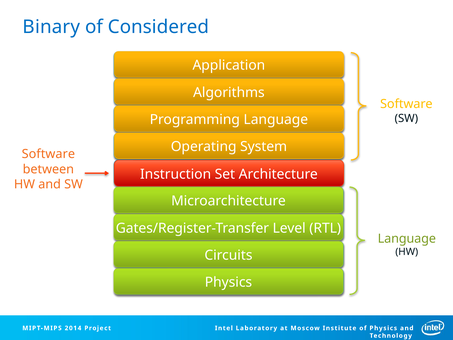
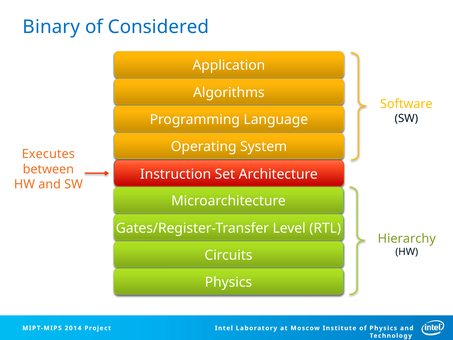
Software: Software -> Executes (48, 154)
Language: Language -> Hierarchy (407, 238)
